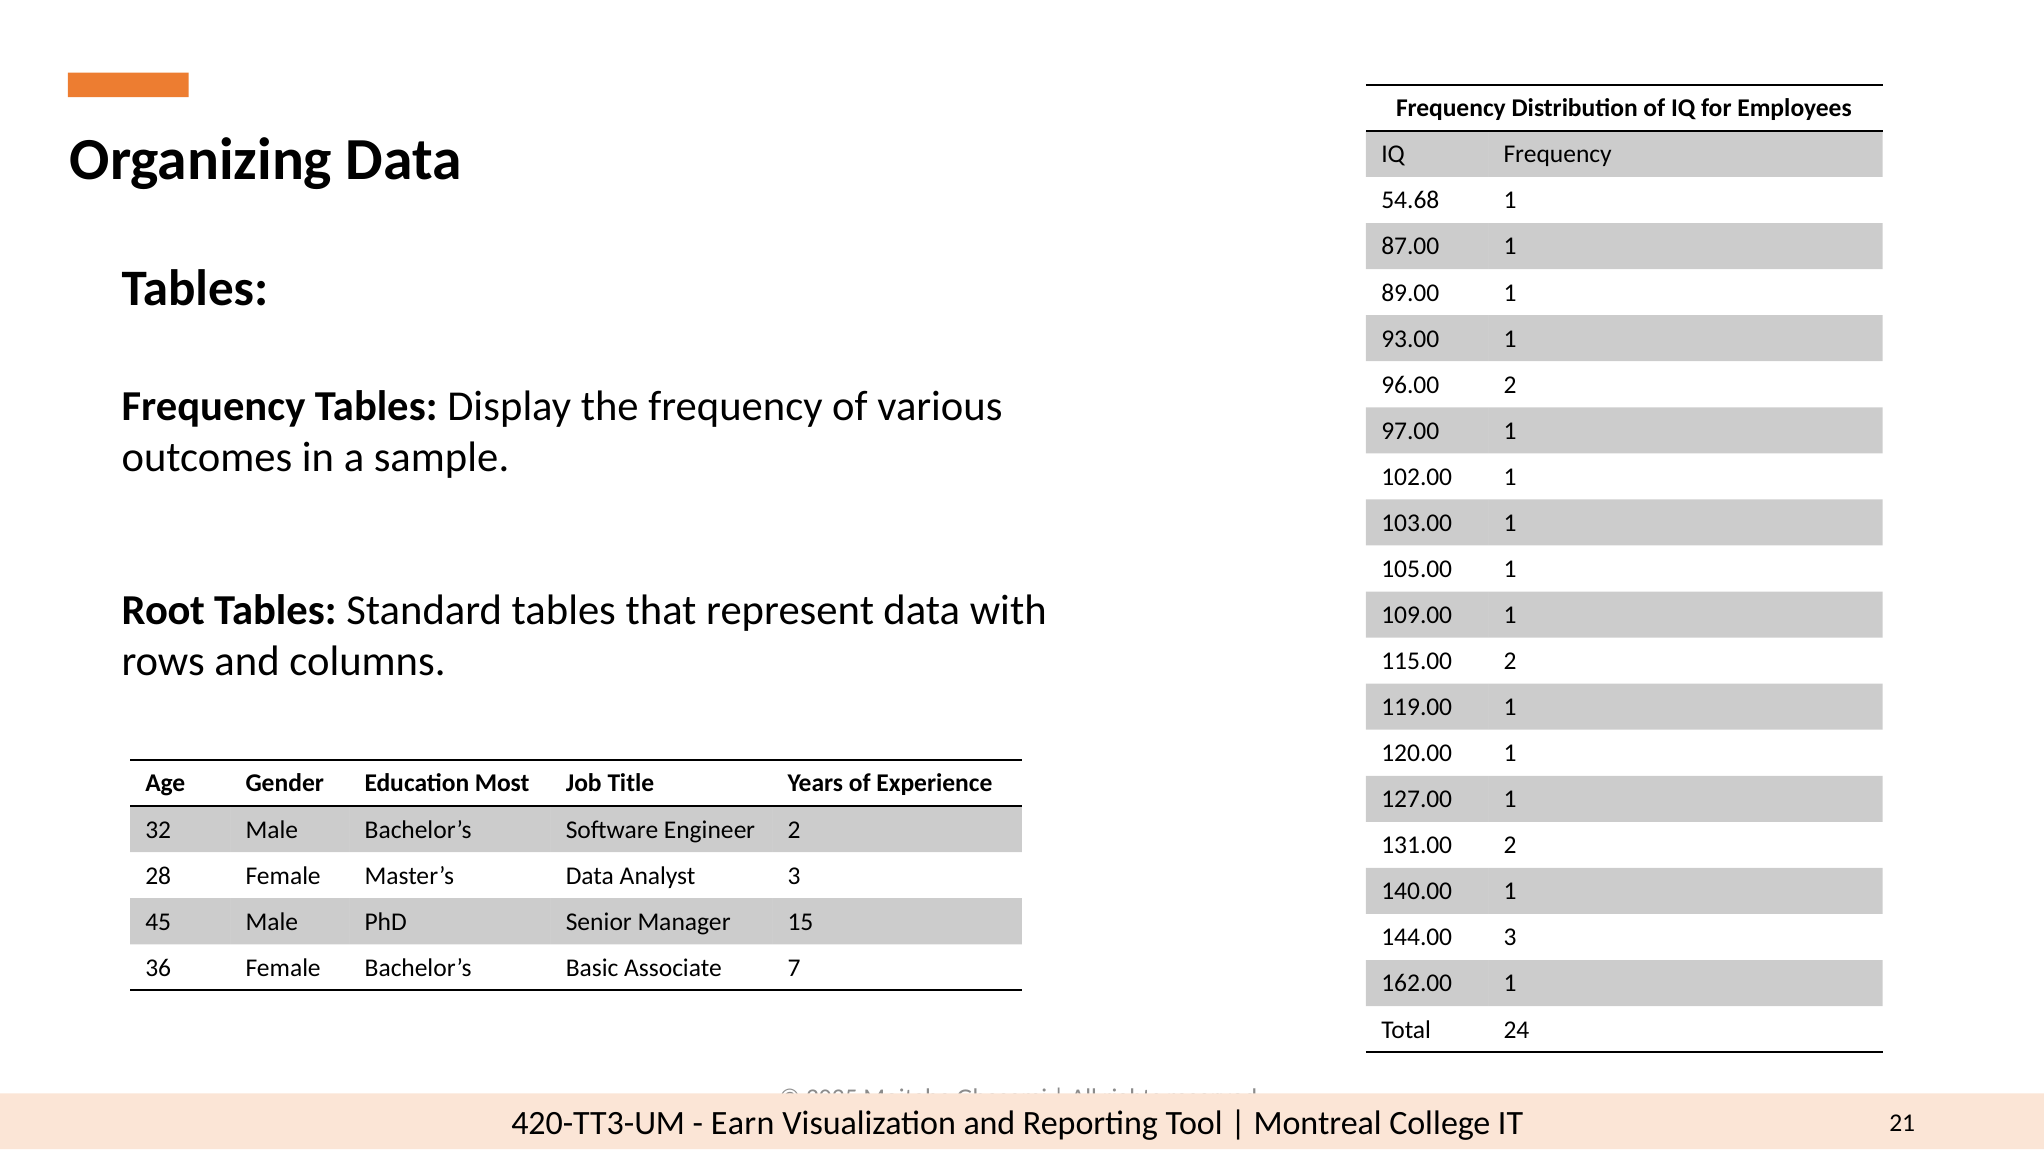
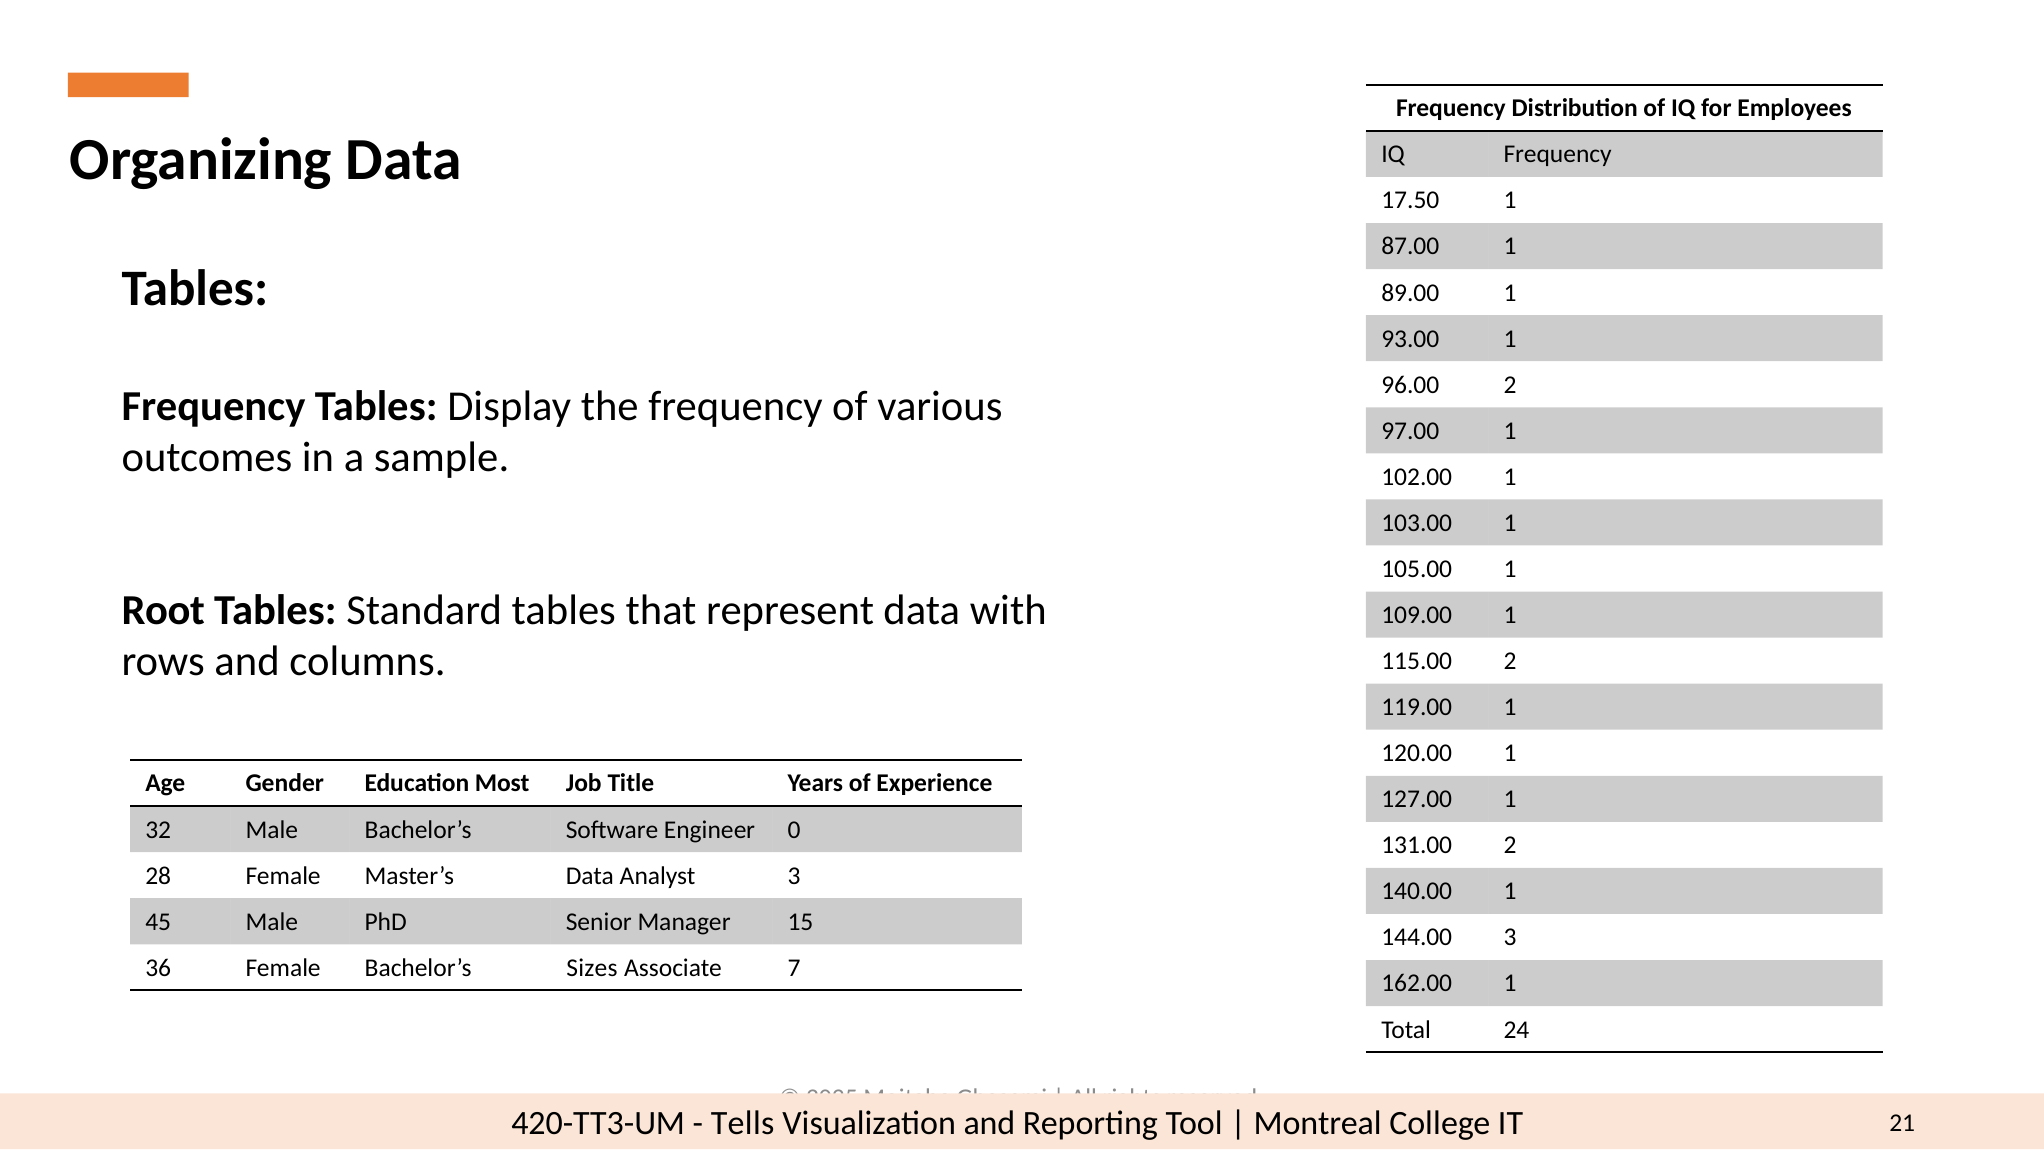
54.68: 54.68 -> 17.50 (1410, 200)
Engineer 2: 2 -> 0 (794, 829)
Basic: Basic -> Sizes (592, 968)
Earn: Earn -> Tells (743, 1123)
